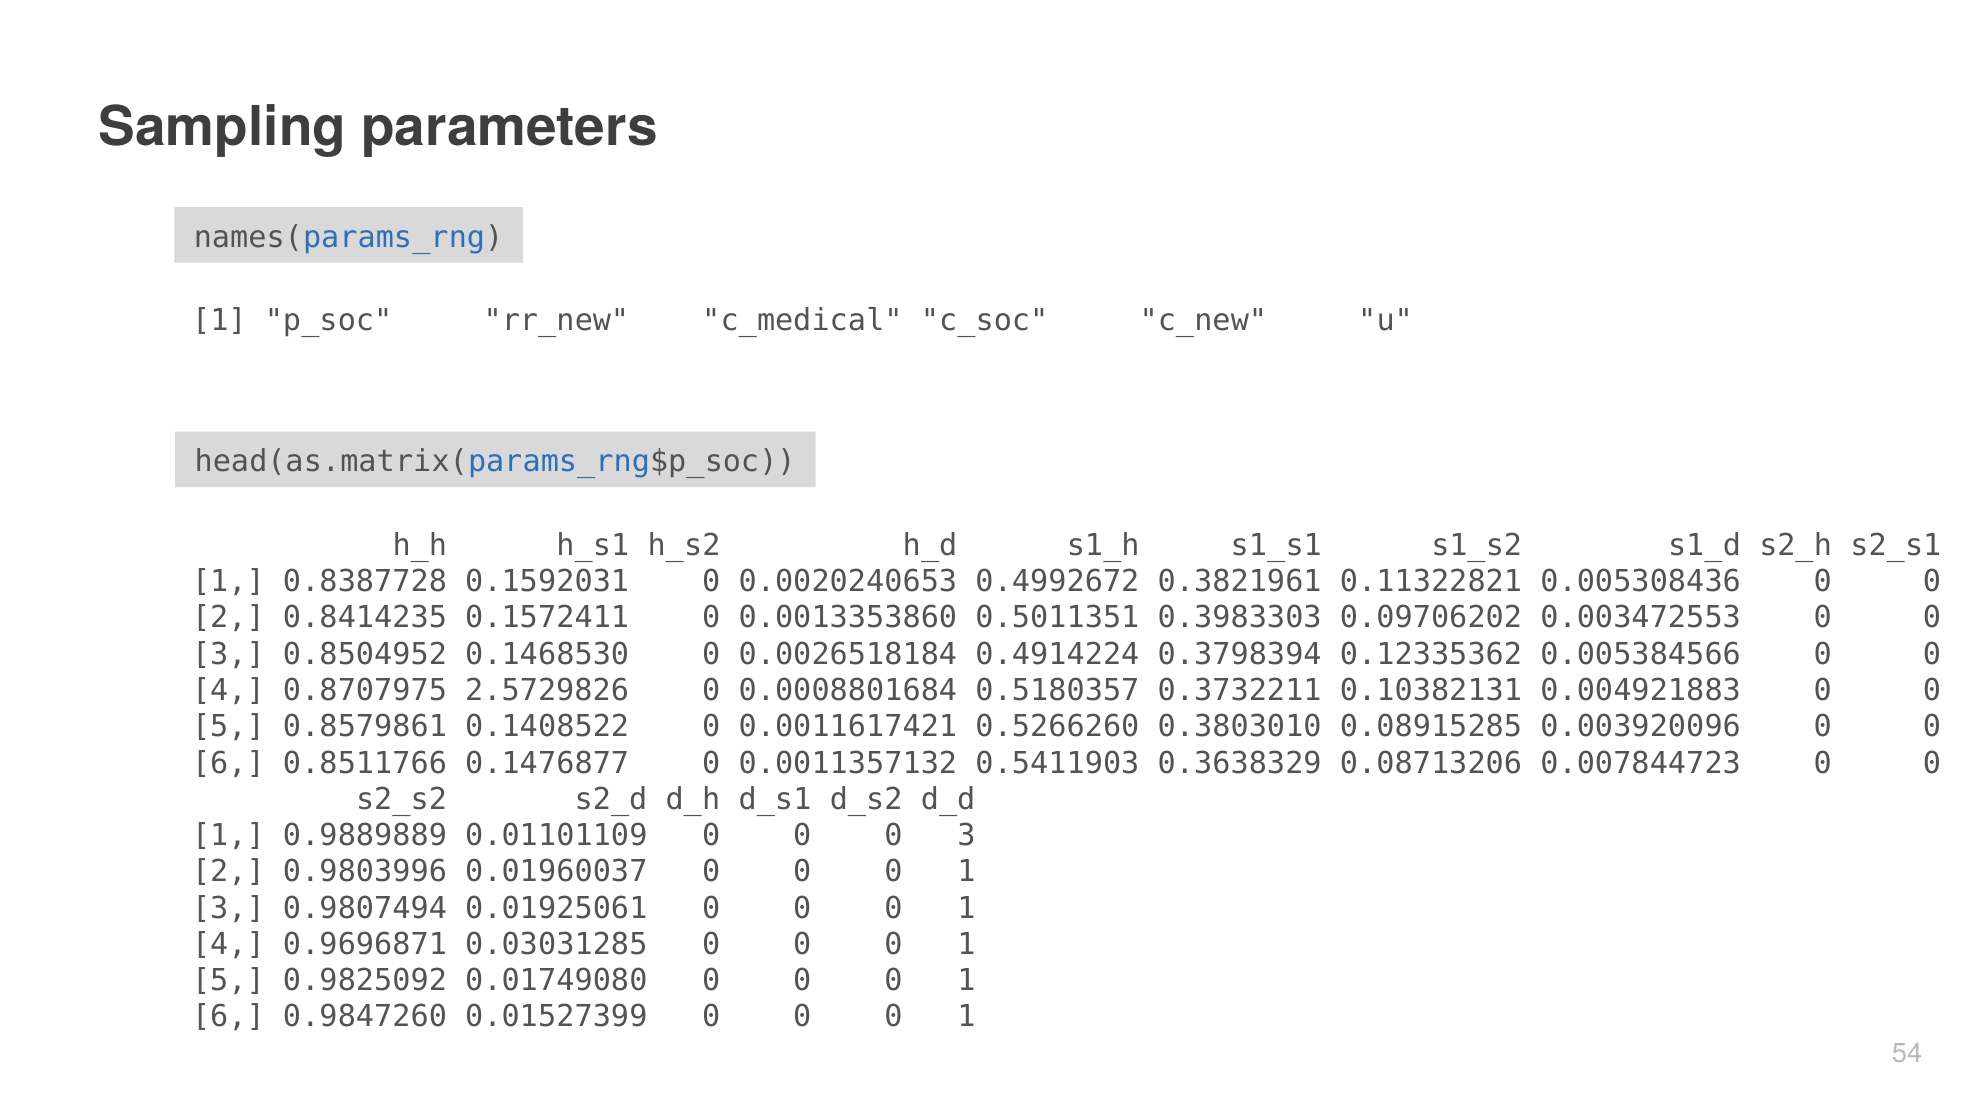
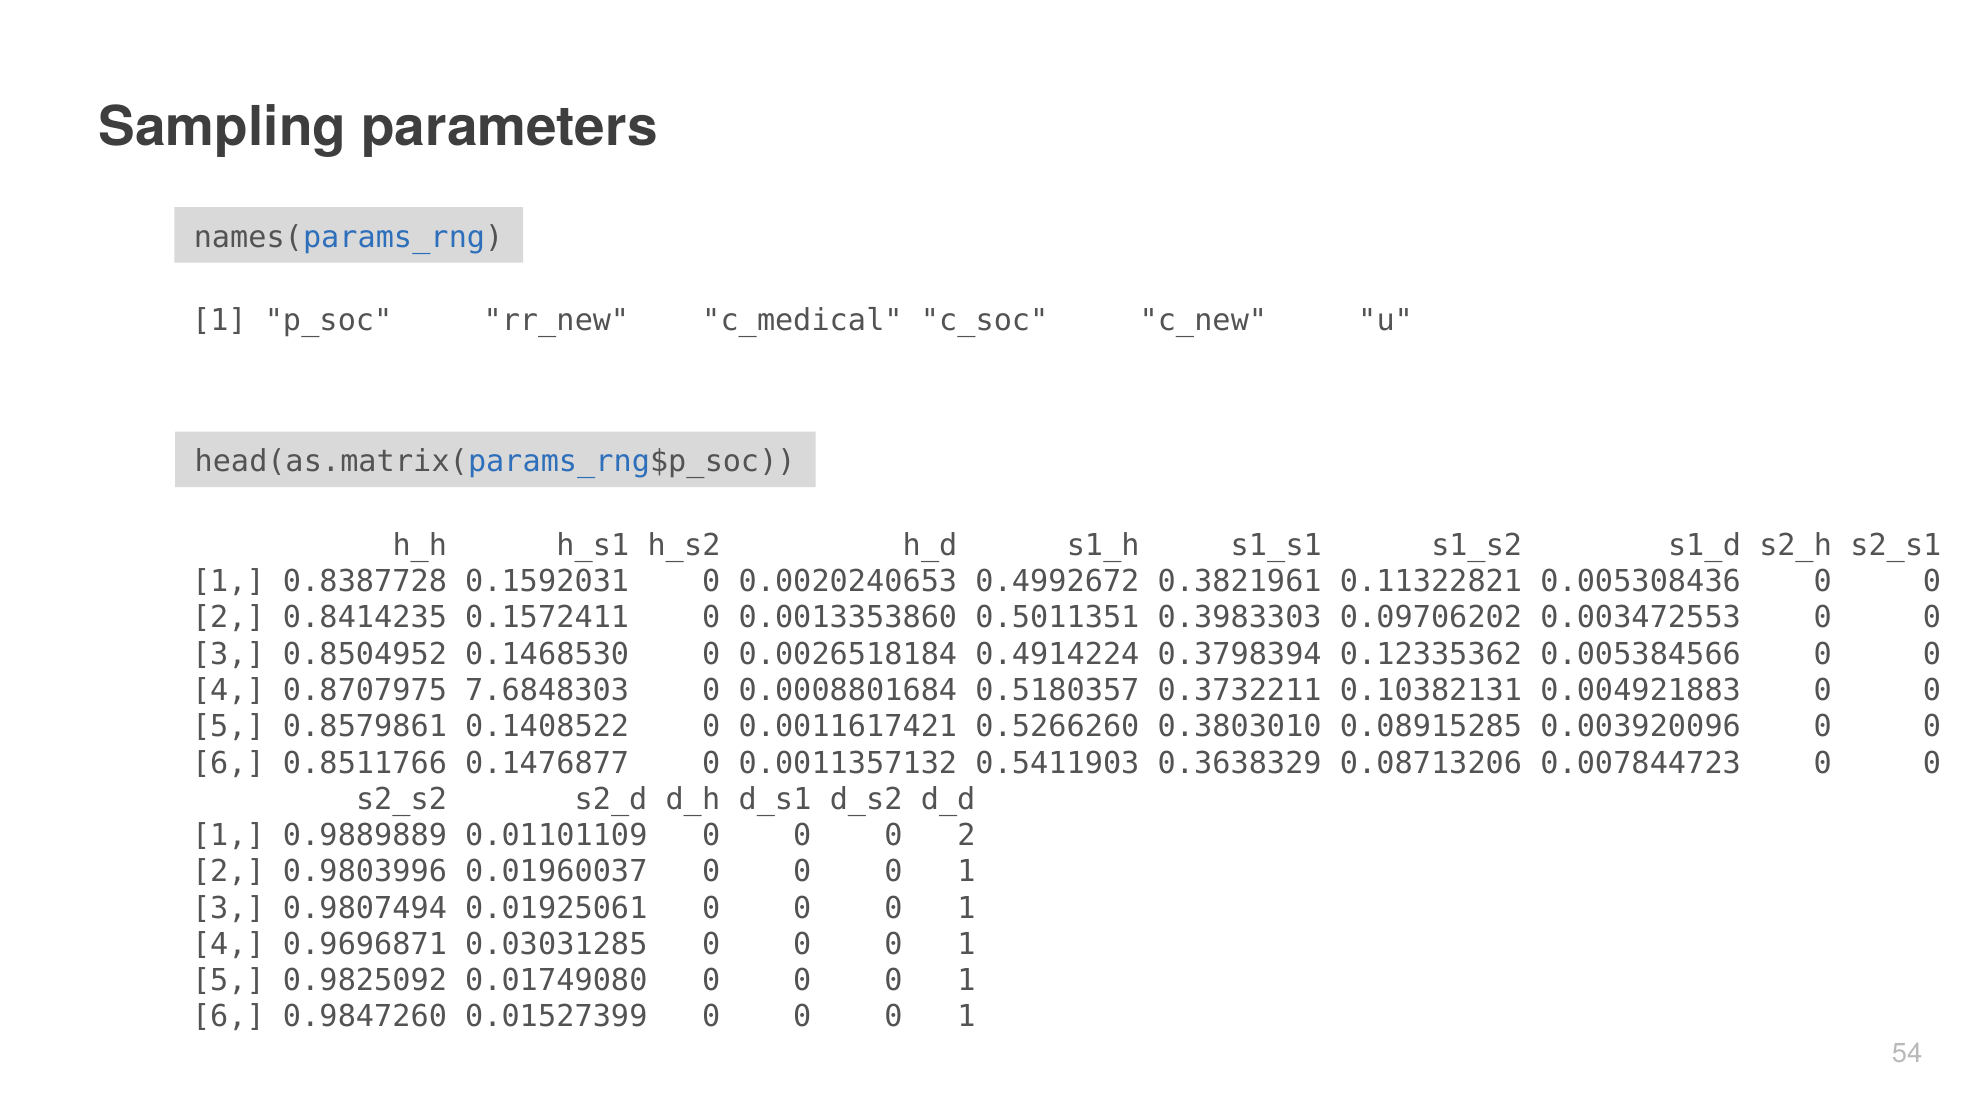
2.5729826: 2.5729826 -> 7.6848303 (547, 690)
0 0 0 3: 3 -> 2 (966, 835)
